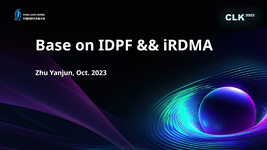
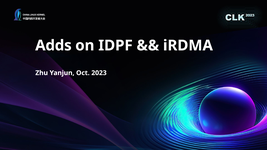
Base: Base -> Adds (53, 46)
